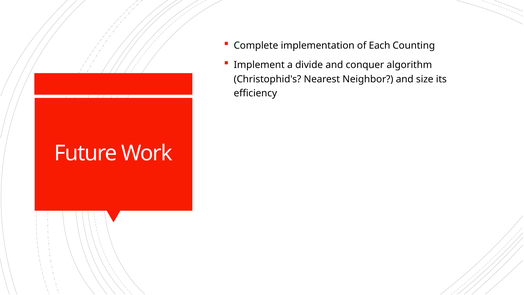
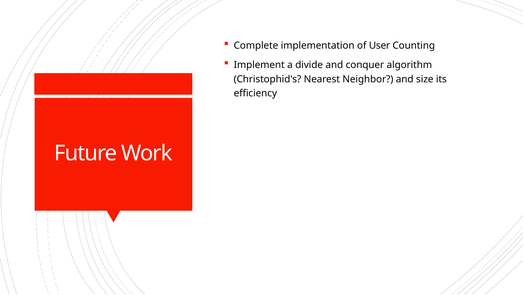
Each: Each -> User (380, 45)
